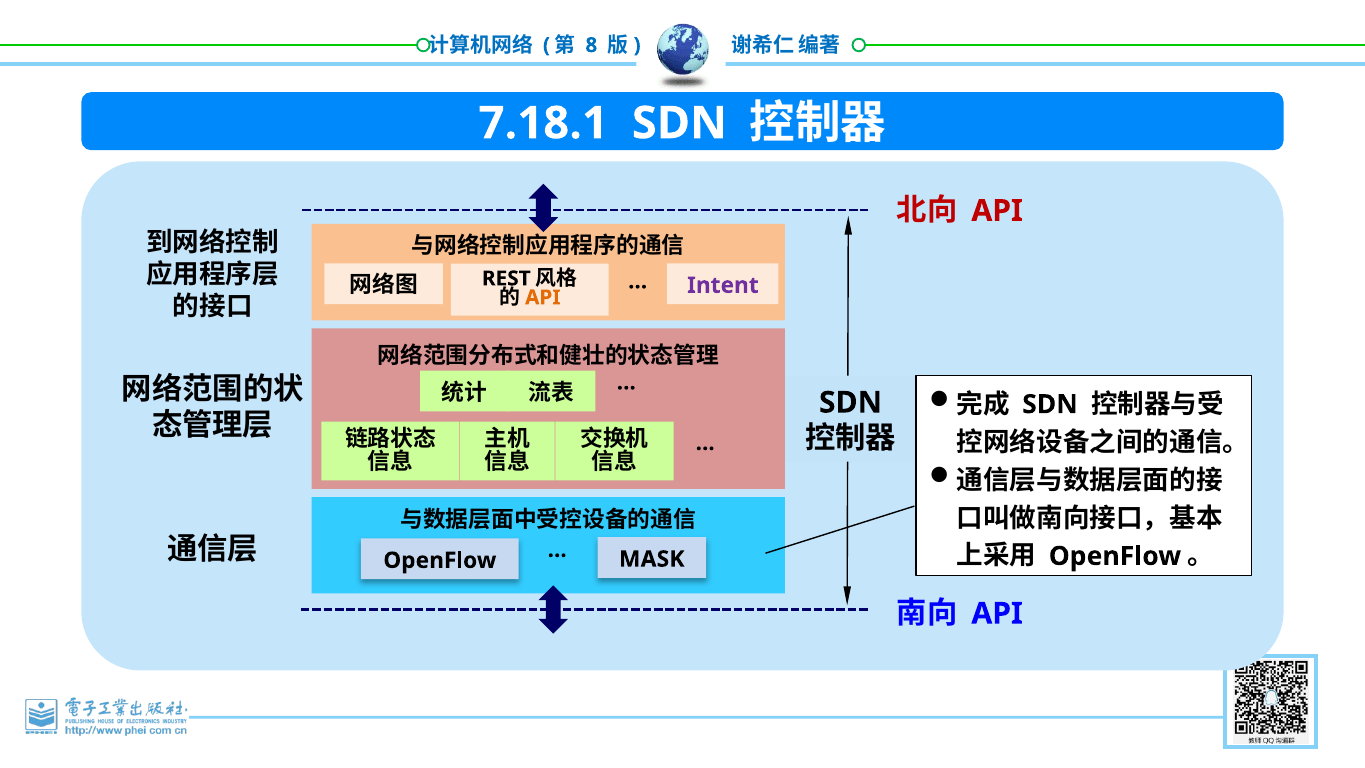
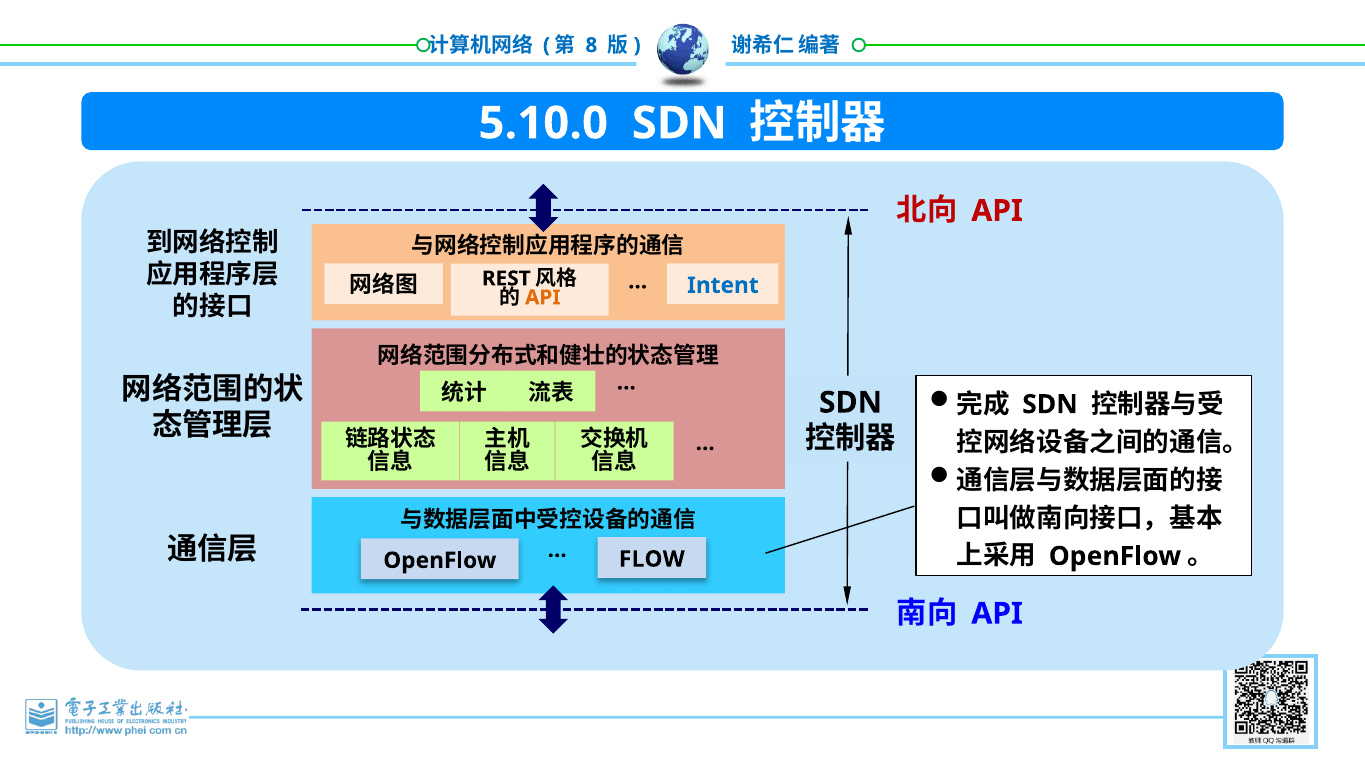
7.18.1: 7.18.1 -> 5.10.0 (543, 123)
Intent colour: purple -> blue (723, 285)
MASK: MASK -> FLOW (652, 559)
